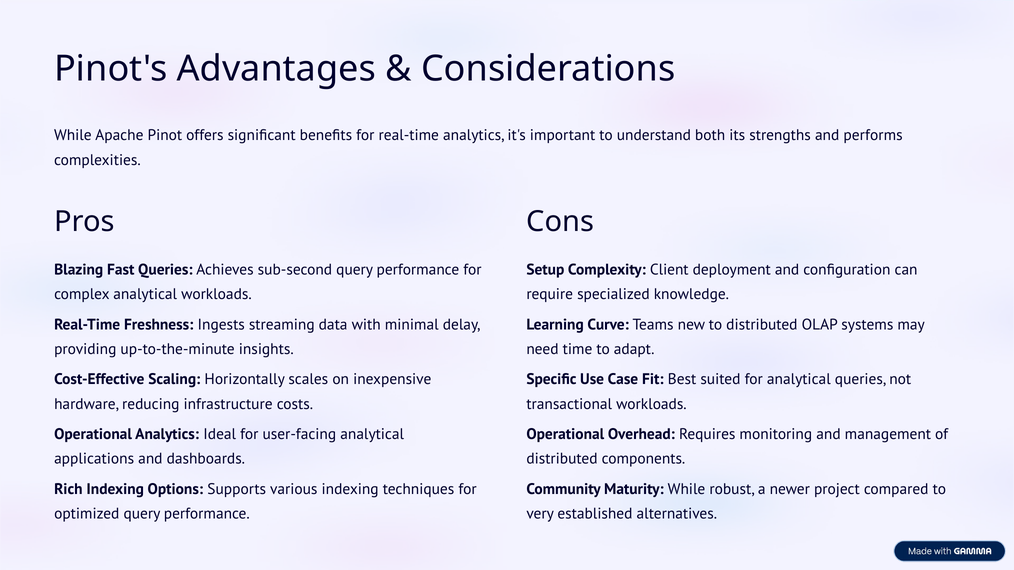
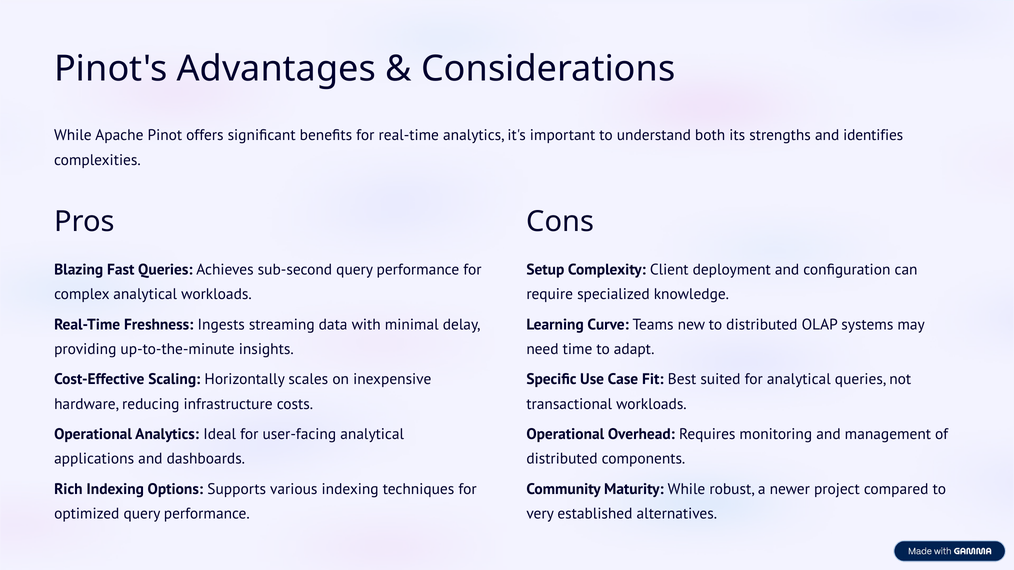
performs: performs -> identifies (873, 135)
